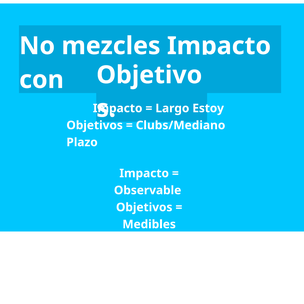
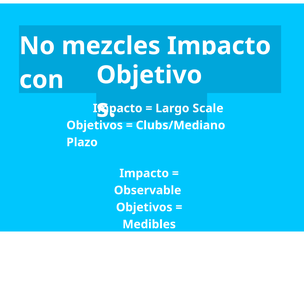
Estoy: Estoy -> Scale (208, 108)
